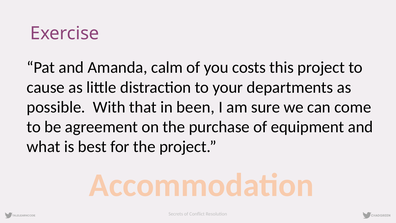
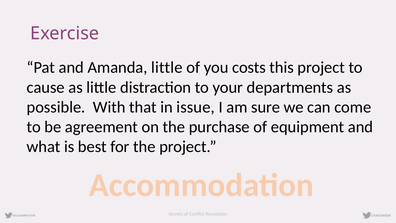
Amanda calm: calm -> little (167, 67)
been: been -> issue (196, 107)
